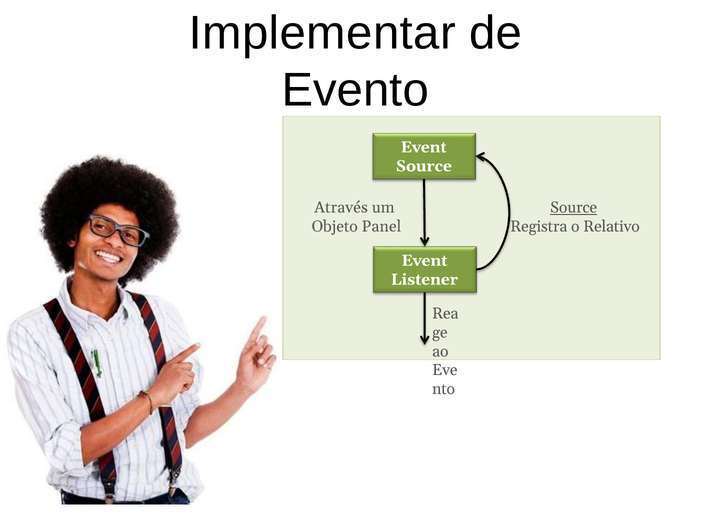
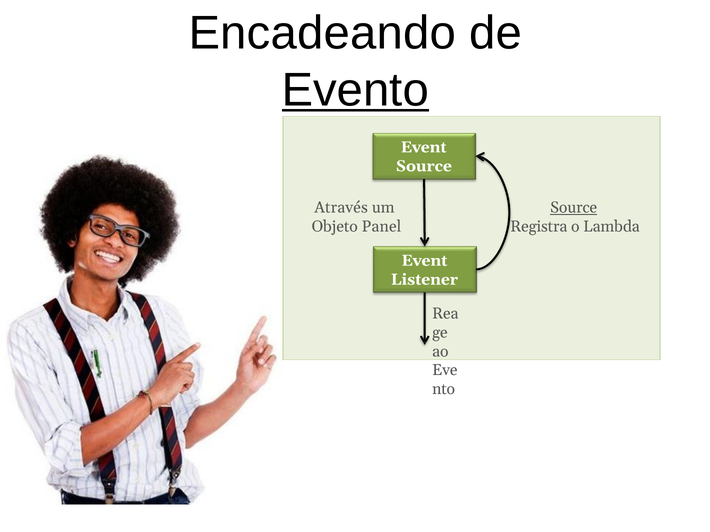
Implementar: Implementar -> Encadeando (322, 33)
Evento underline: none -> present (355, 90)
Relativo: Relativo -> Lambda (612, 227)
